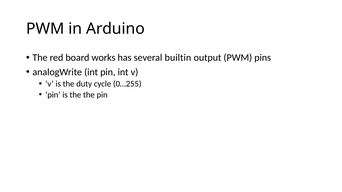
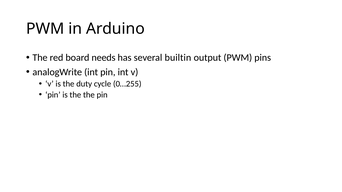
works: works -> needs (104, 58)
